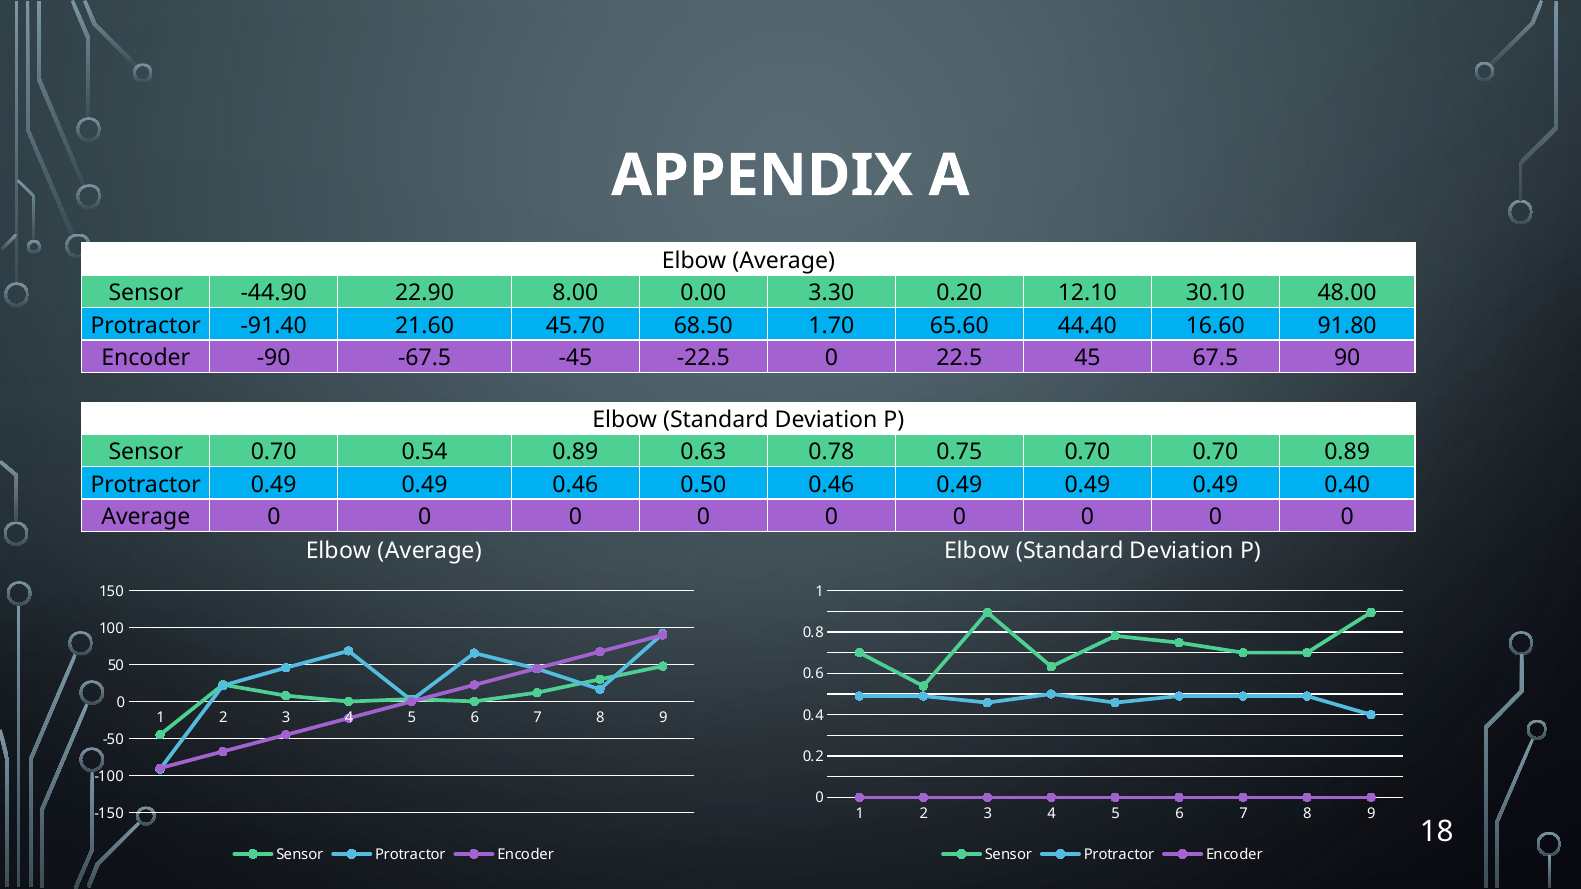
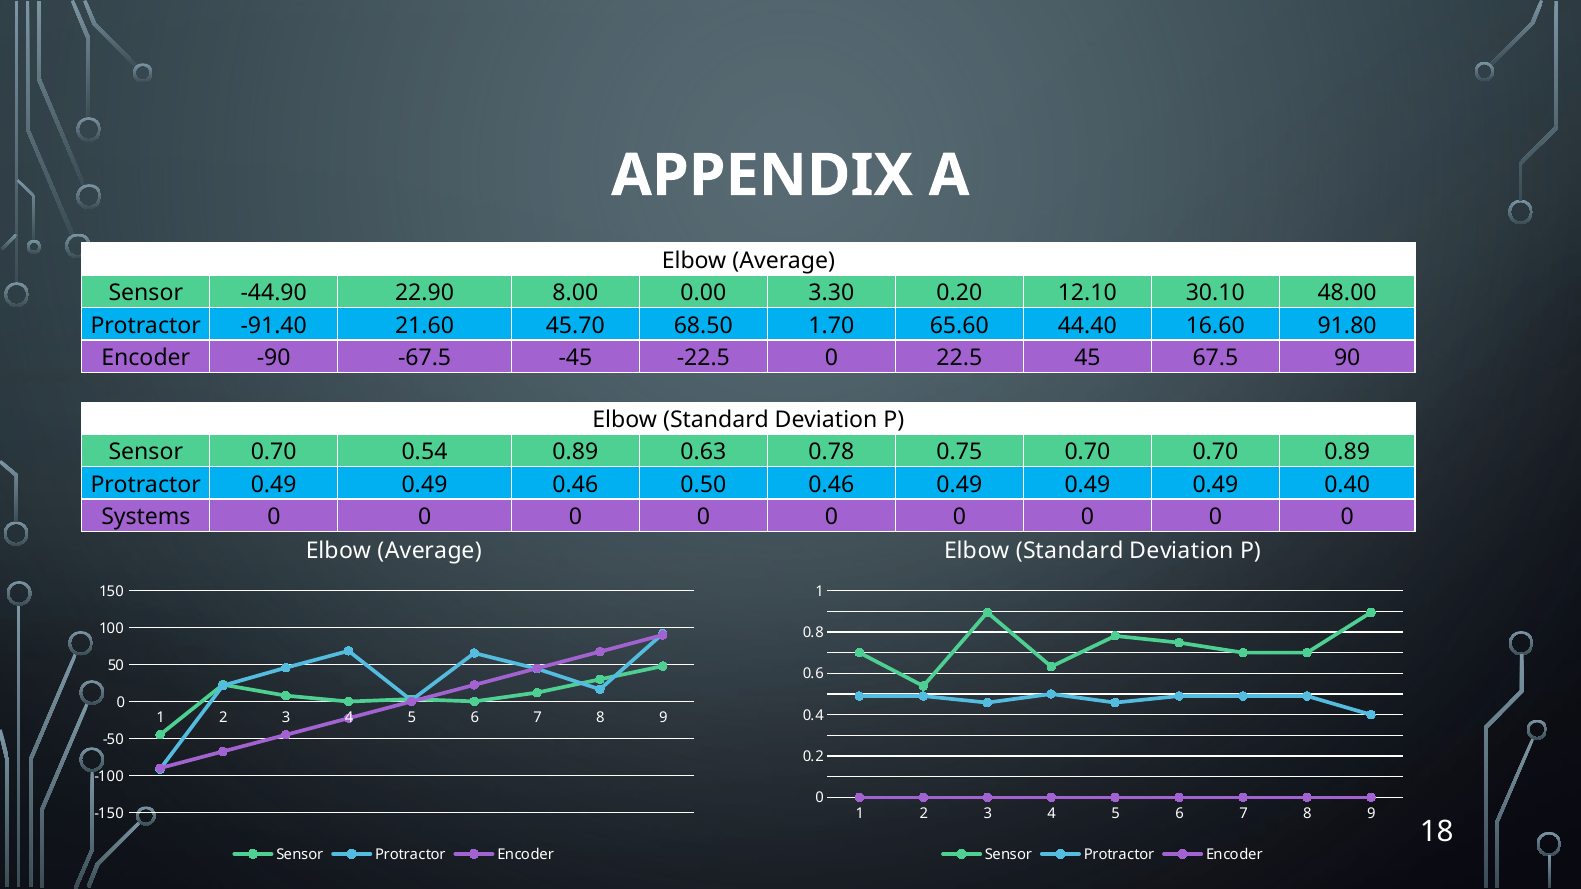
Average: Average -> Systems (146, 517)
